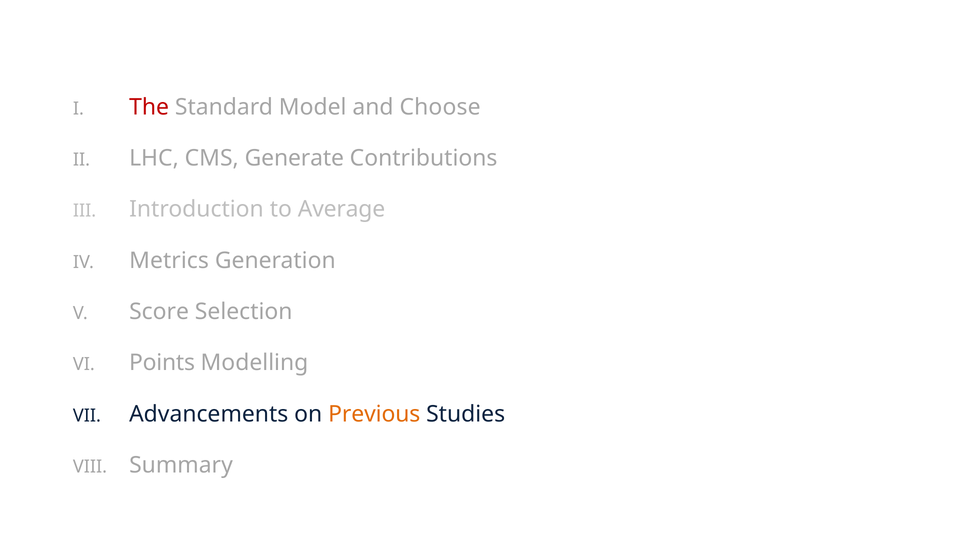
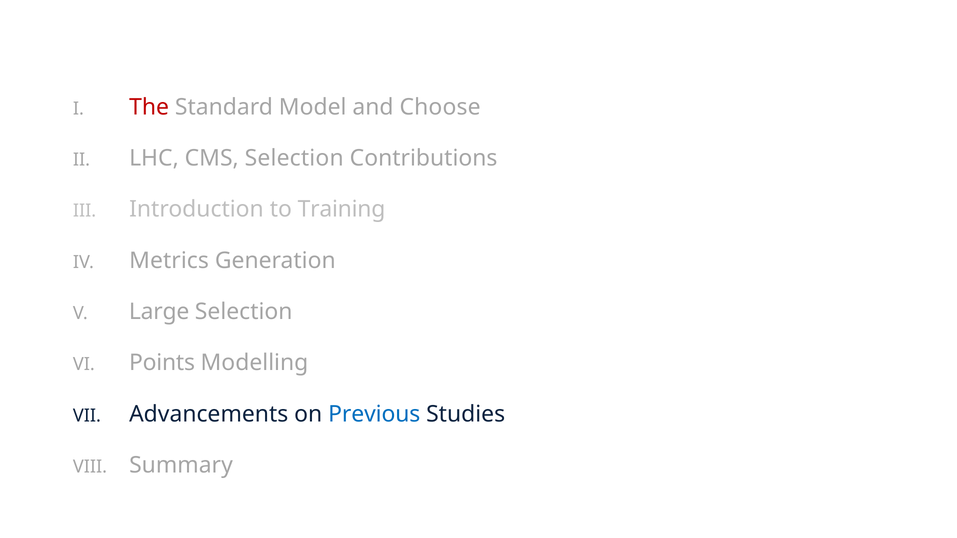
CMS Generate: Generate -> Selection (294, 158)
Average: Average -> Training (342, 210)
Score: Score -> Large (159, 312)
Previous colour: orange -> blue (374, 414)
